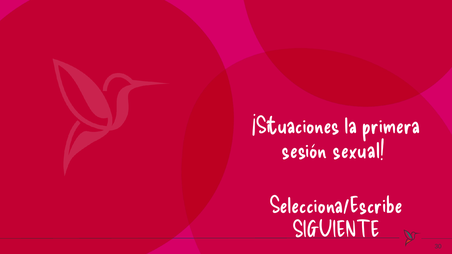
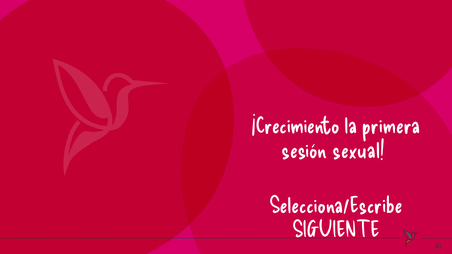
¡Situaciones: ¡Situaciones -> ¡Crecimiento (296, 126)
